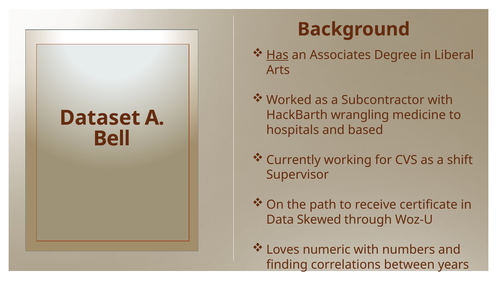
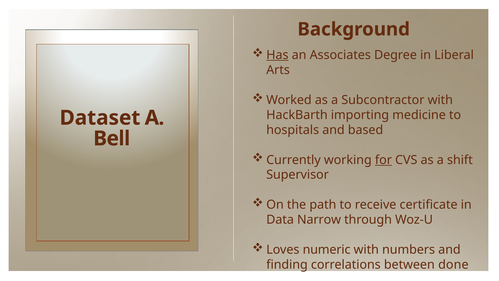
wrangling: wrangling -> importing (360, 115)
for underline: none -> present (383, 160)
Skewed: Skewed -> Narrow (319, 220)
years: years -> done (453, 264)
